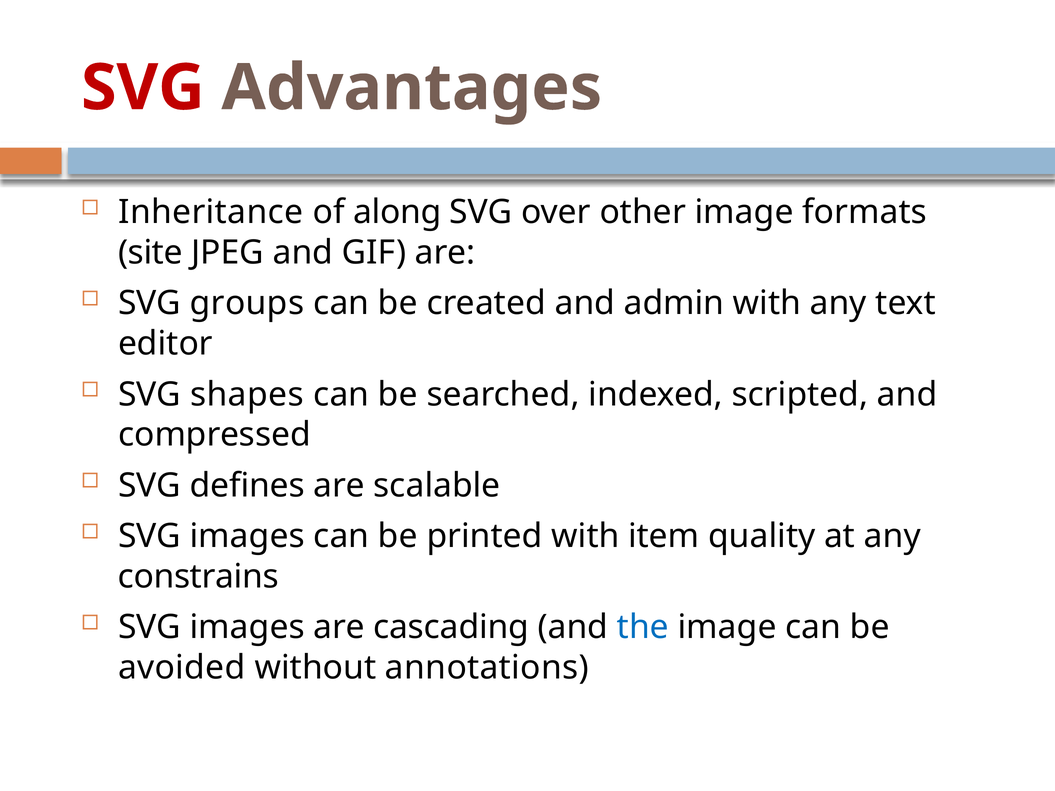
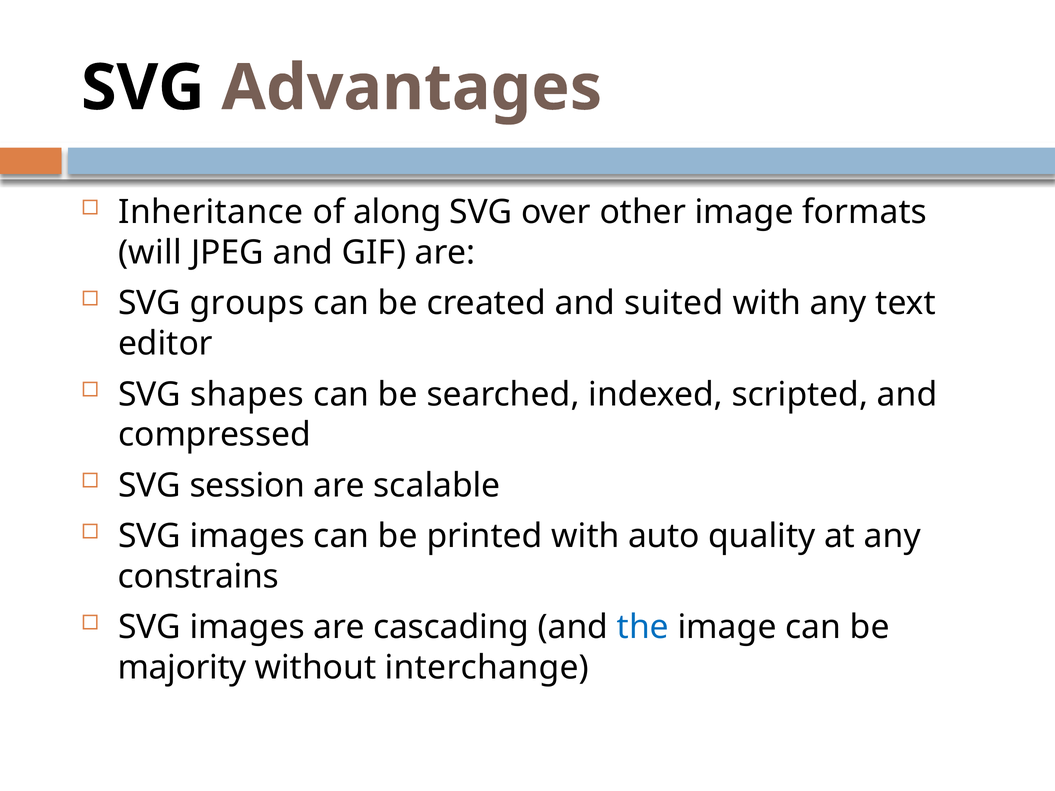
SVG colour: red -> black (143, 88)
site: site -> will (150, 253)
admin: admin -> suited (674, 303)
defines: defines -> session (247, 486)
item: item -> auto (664, 536)
avoided: avoided -> majority (182, 668)
annotations: annotations -> interchange (487, 668)
